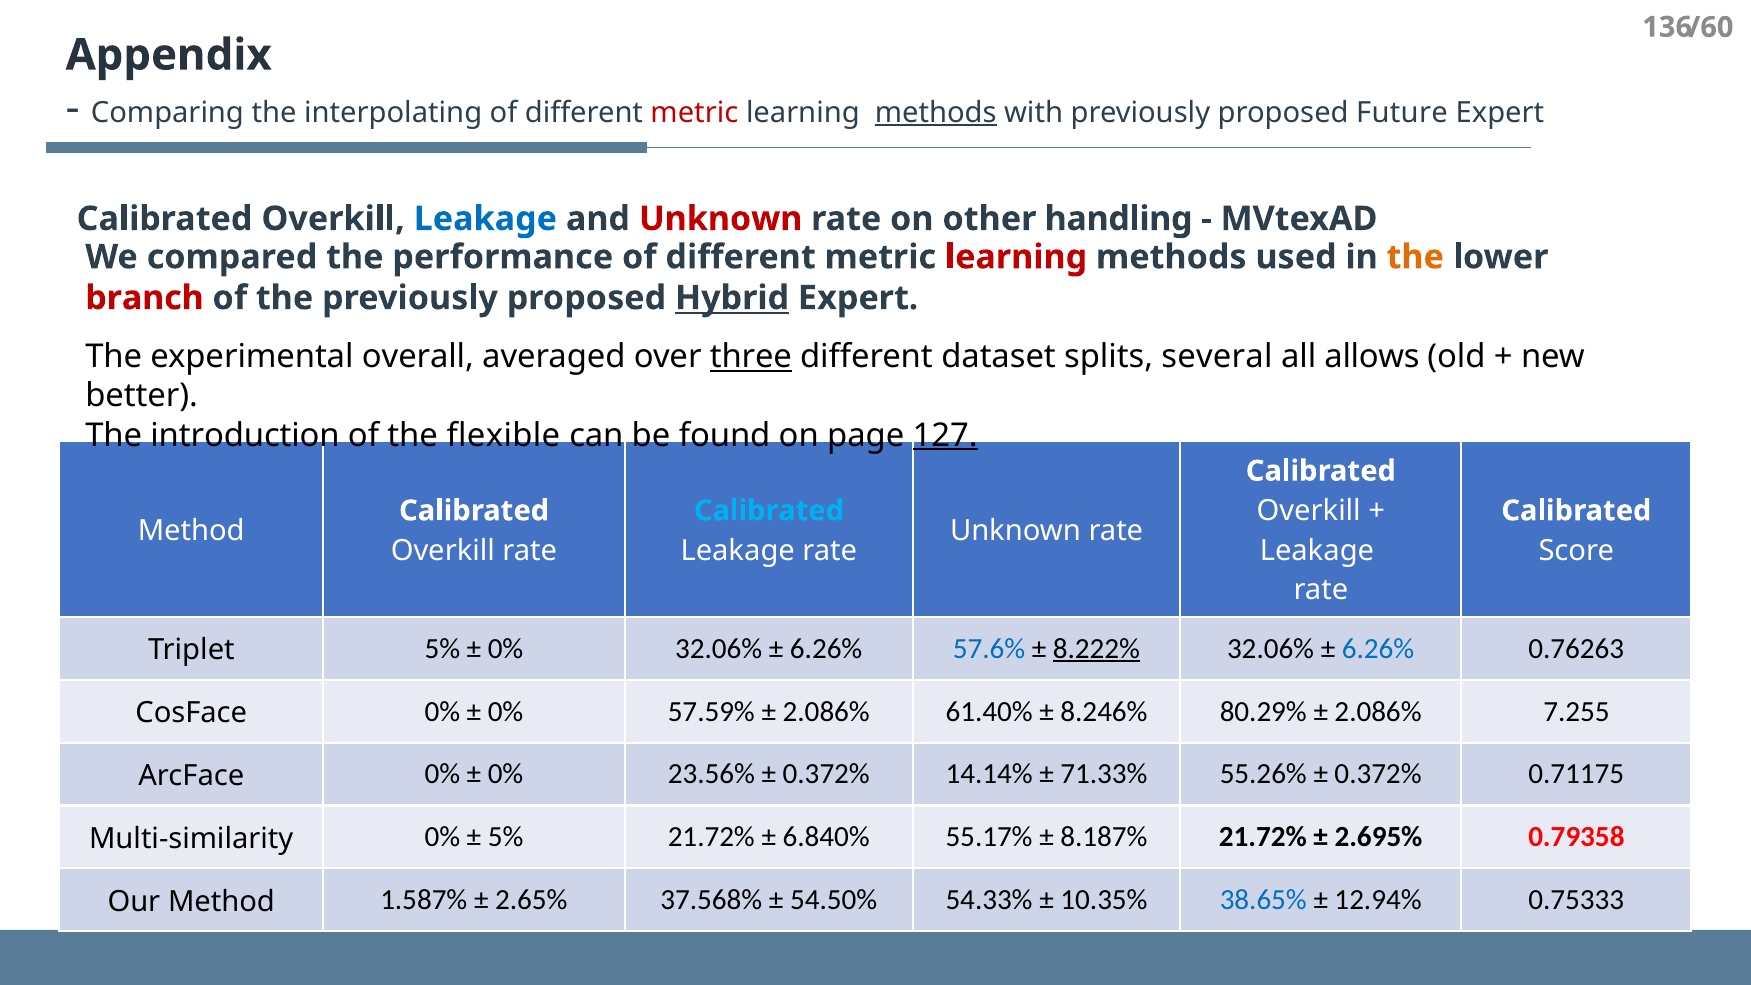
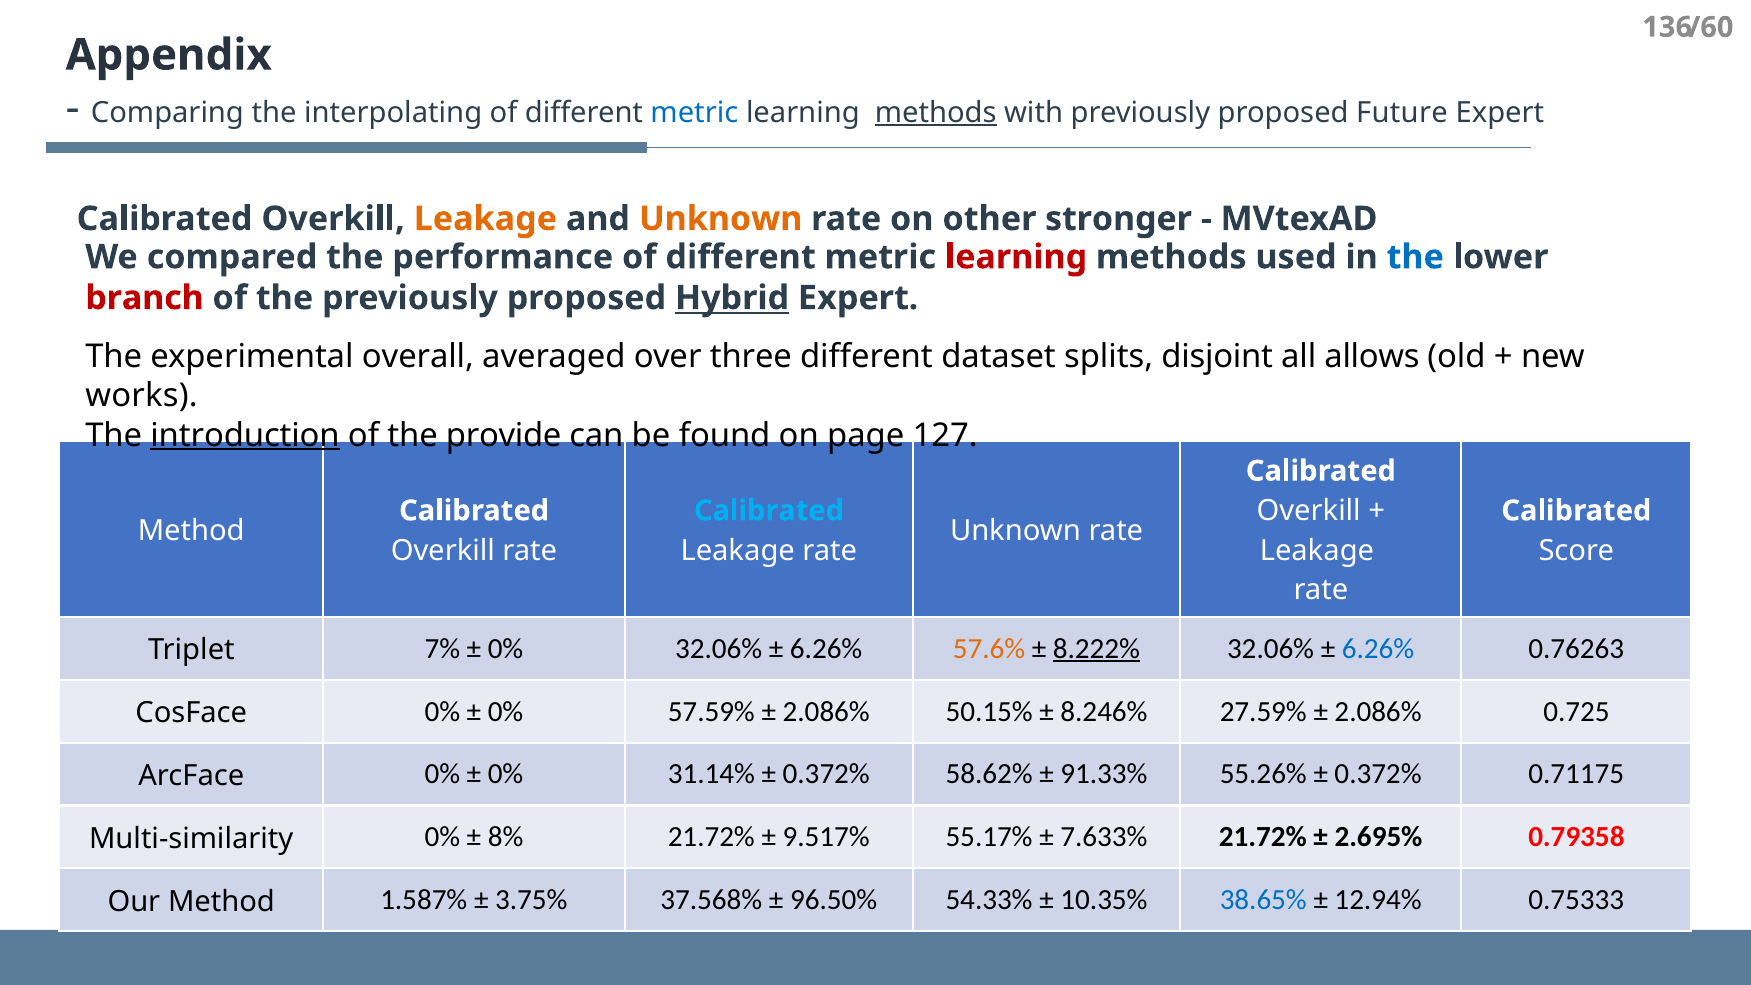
metric colour: red -> blue (694, 112)
Leakage colour: blue -> orange (485, 219)
Unknown colour: red -> orange (721, 219)
handling: handling -> stronger (1118, 219)
the colour: orange -> blue (1415, 257)
three underline: present -> none (751, 356)
several: several -> disjoint (1217, 356)
better: better -> works (141, 396)
introduction underline: none -> present (245, 435)
flexible: flexible -> provide (504, 435)
127 underline: present -> none (945, 435)
Triplet 5%: 5% -> 7% (442, 649)
57.6% colour: blue -> orange (989, 649)
61.40%: 61.40% -> 50.15% (989, 712)
80.29%: 80.29% -> 27.59% (1263, 712)
7.255: 7.255 -> 0.725 (1576, 712)
23.56%: 23.56% -> 31.14% (711, 774)
14.14%: 14.14% -> 58.62% (989, 774)
71.33%: 71.33% -> 91.33% (1104, 774)
5%: 5% -> 8% (506, 837)
6.840%: 6.840% -> 9.517% (826, 837)
8.187%: 8.187% -> 7.633% (1104, 837)
2.65%: 2.65% -> 3.75% (531, 900)
54.50%: 54.50% -> 96.50% (834, 900)
